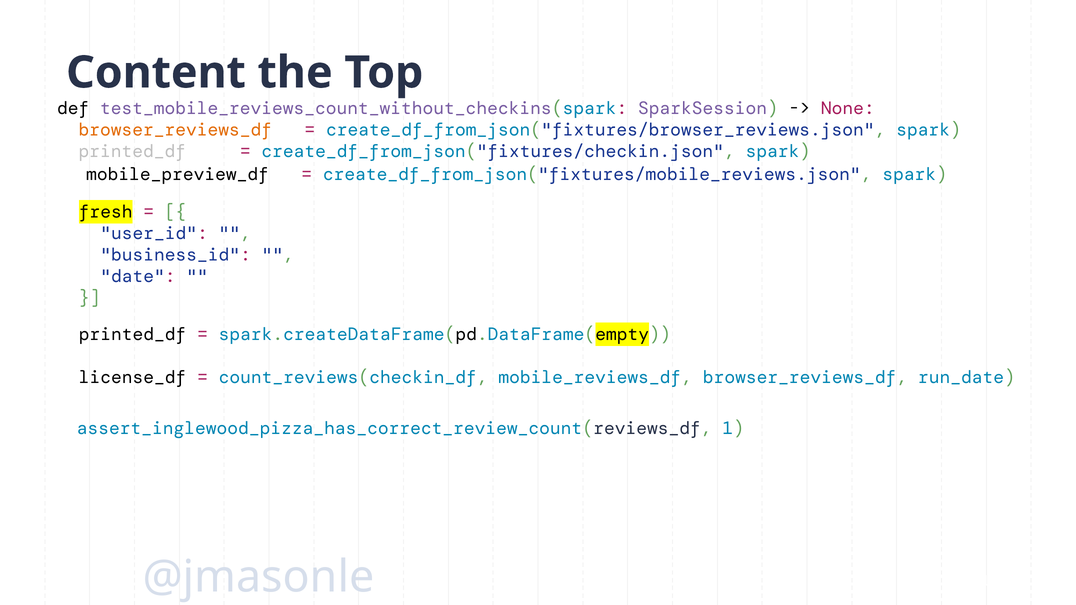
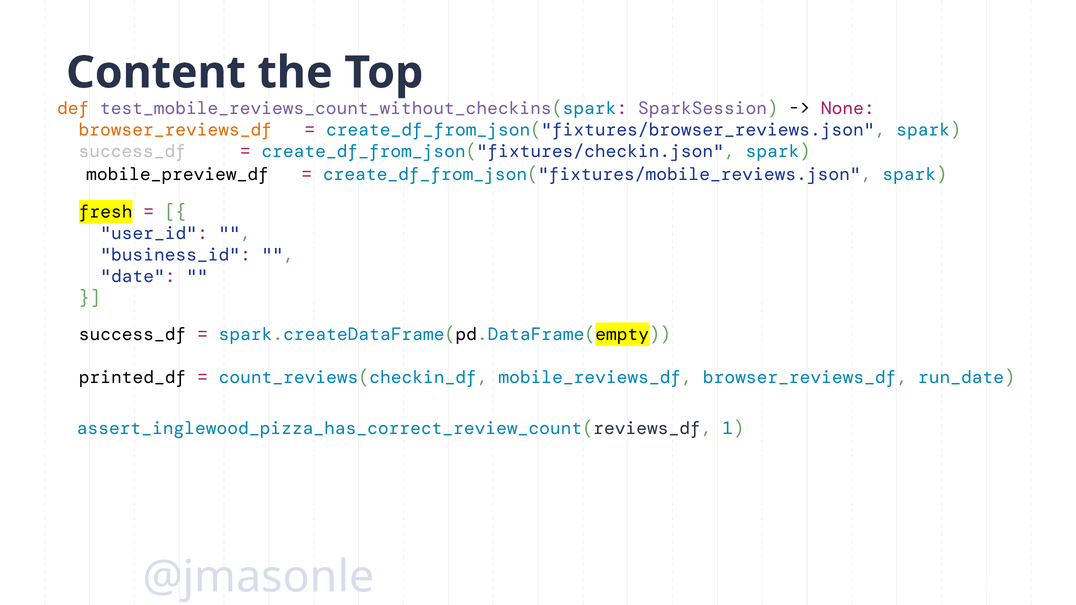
def colour: black -> orange (73, 108)
printed_df: printed_df -> success_df (132, 151)
printed_df: printed_df -> success_df (133, 334)
license_df: license_df -> printed_df (133, 378)
